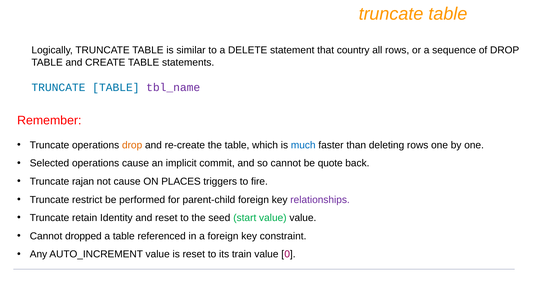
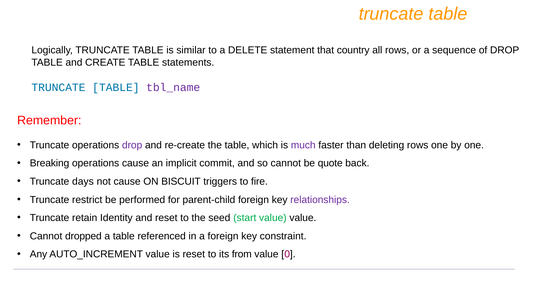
drop colour: orange -> purple (132, 145)
much colour: blue -> purple (303, 145)
Selected: Selected -> Breaking (50, 163)
rajan: rajan -> days (83, 182)
PLACES: PLACES -> BISCUIT (181, 182)
train: train -> from (242, 254)
